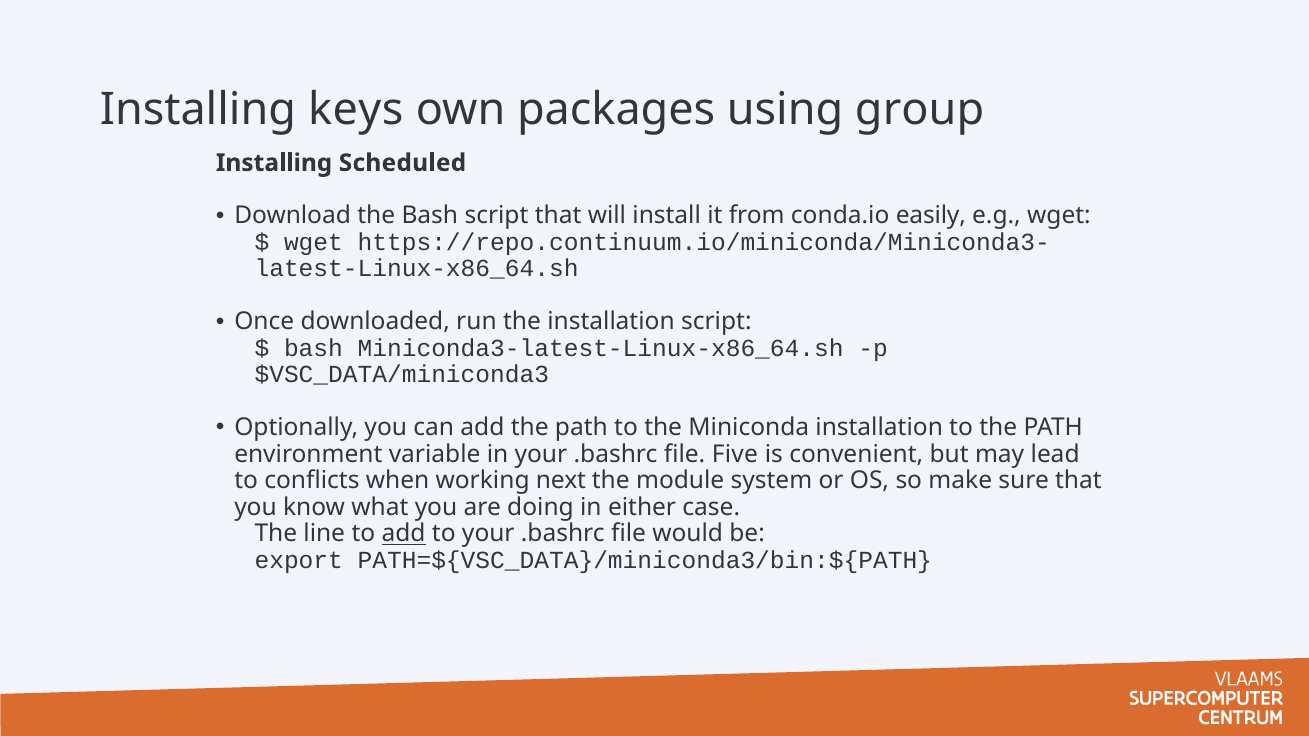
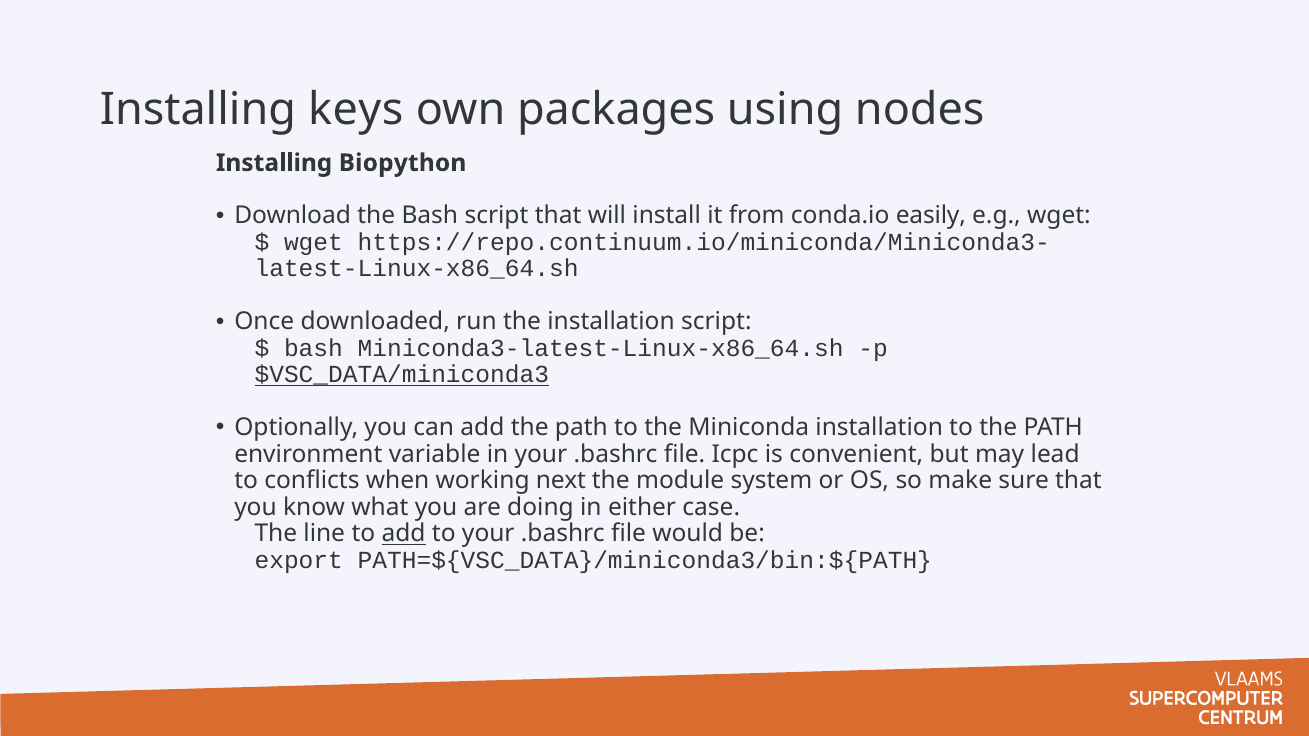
group: group -> nodes (920, 110)
Scheduled: Scheduled -> Biopython (403, 163)
$VSC_DATA/miniconda3 underline: none -> present (402, 375)
Five: Five -> Icpc (735, 455)
